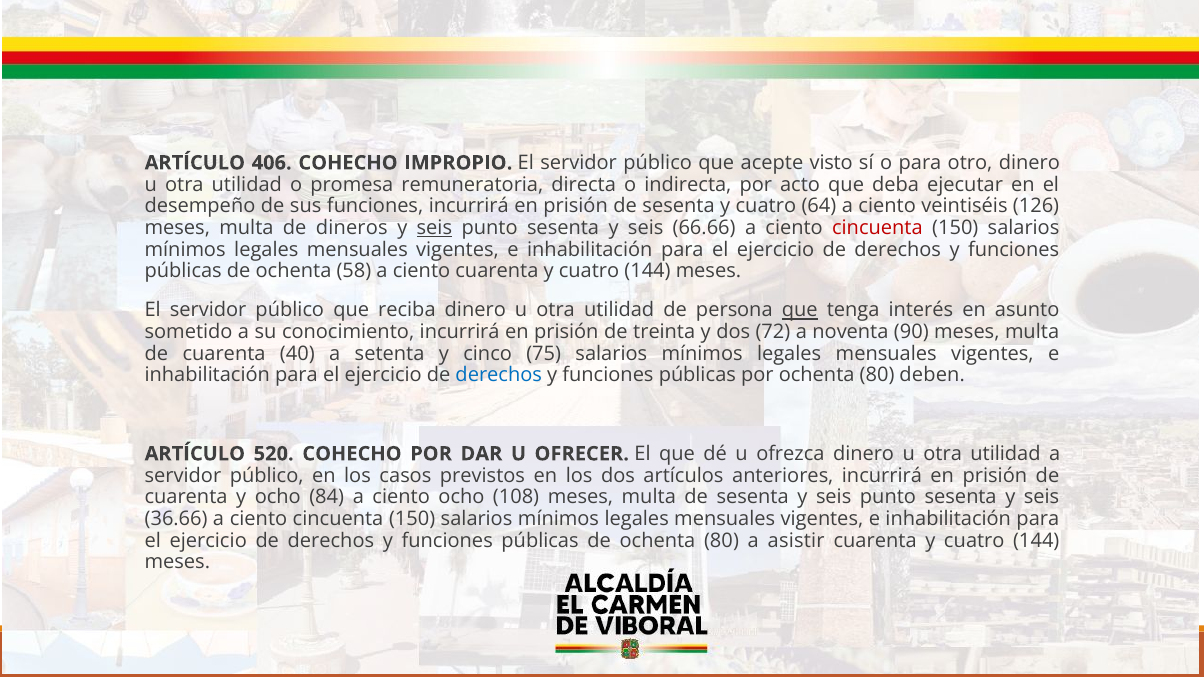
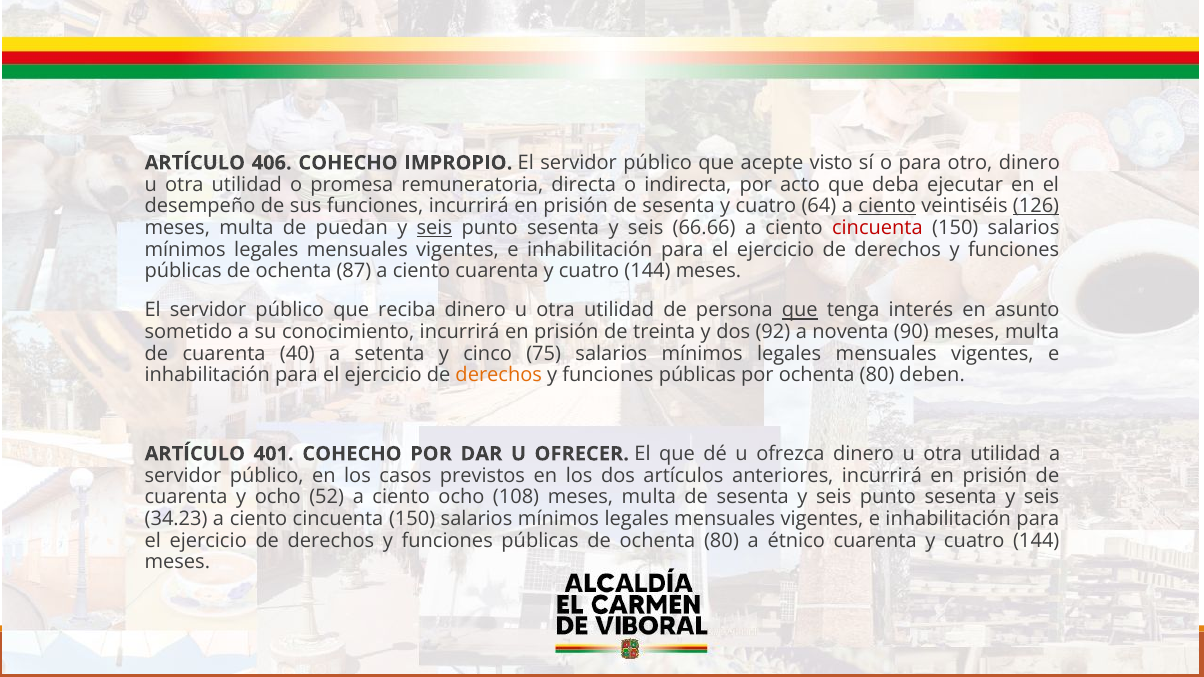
ciento underline: none -> present (887, 206)
126 underline: none -> present (1036, 206)
dineros: dineros -> puedan (352, 228)
58: 58 -> 87 (354, 271)
72: 72 -> 92 (773, 332)
derechos colour: blue -> orange (499, 375)
520: 520 -> 401 (274, 454)
84: 84 -> 52 (327, 497)
36.66: 36.66 -> 34.23 (176, 519)
asistir: asistir -> étnico (796, 541)
